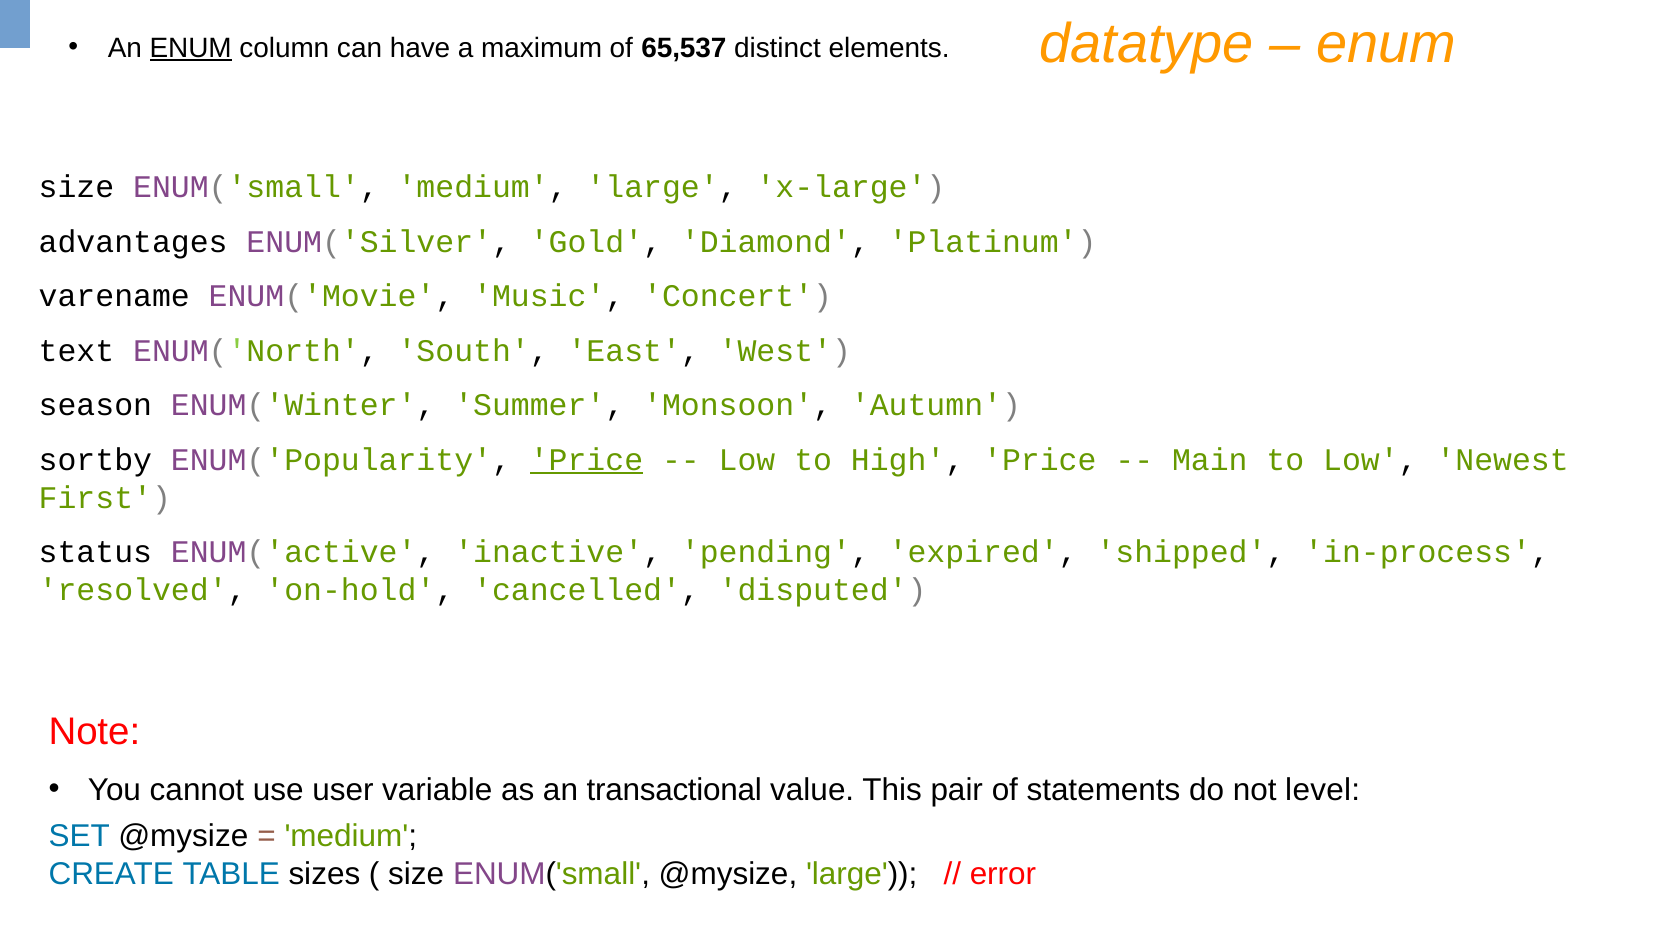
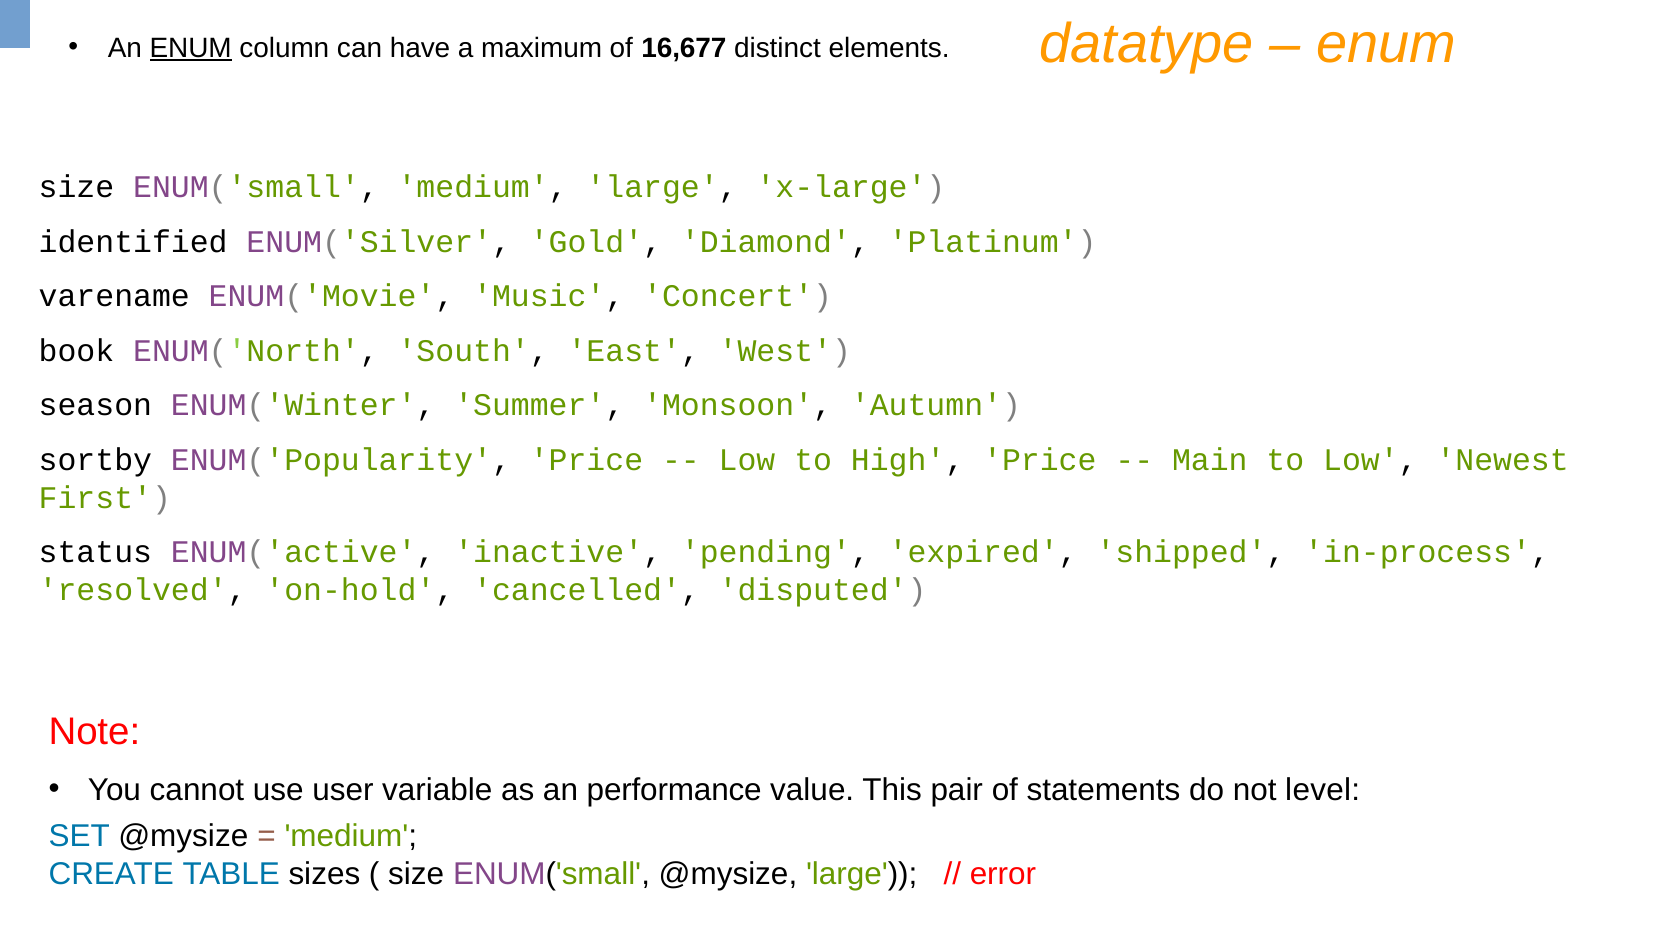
65,537: 65,537 -> 16,677 (684, 48)
advantages: advantages -> identified (133, 242)
text: text -> book (76, 351)
Price underline: present -> none (586, 460)
transactional: transactional -> performance (674, 790)
